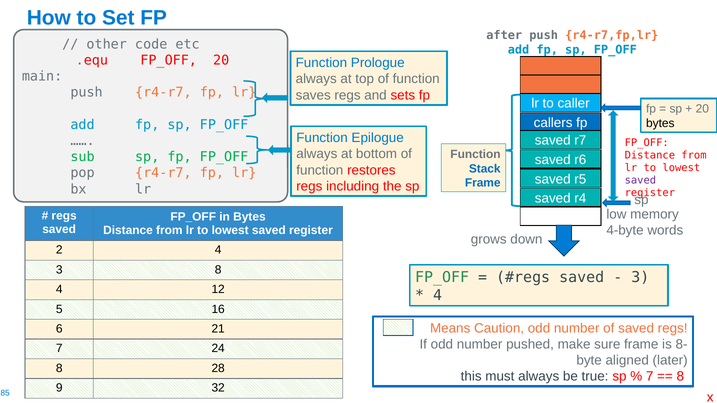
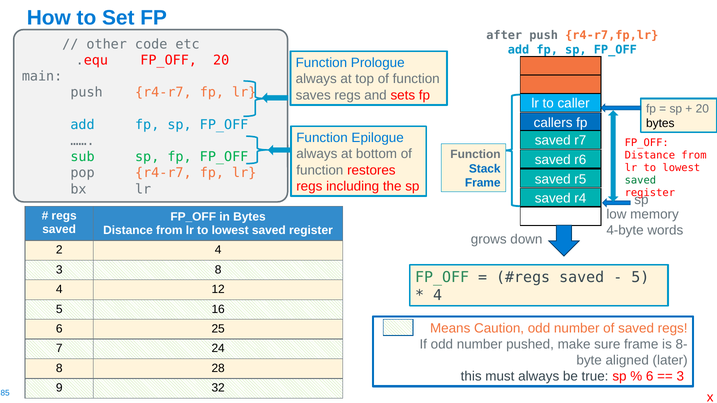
saved colour: purple -> green (640, 181)
3: 3 -> 5 (640, 277)
21: 21 -> 25 (218, 329)
7: 7 -> 6 (650, 377)
8: 8 -> 3 (680, 377)
